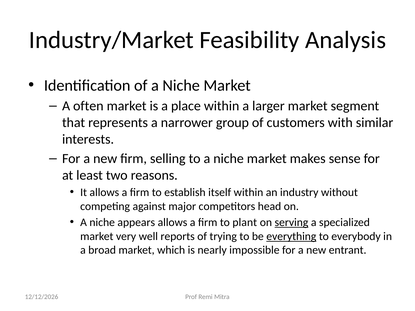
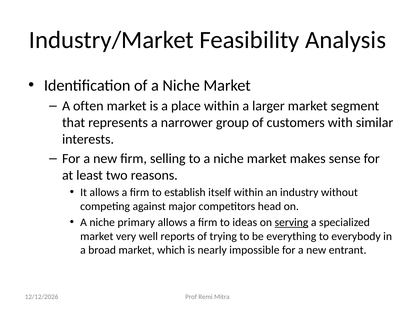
appears: appears -> primary (136, 223)
plant: plant -> ideas (245, 223)
everything underline: present -> none (291, 236)
